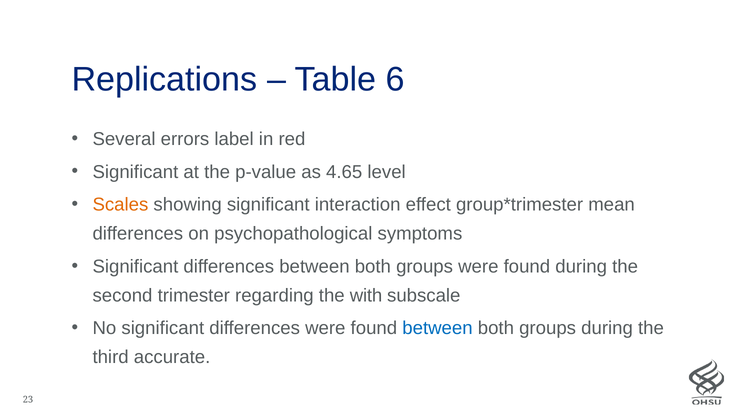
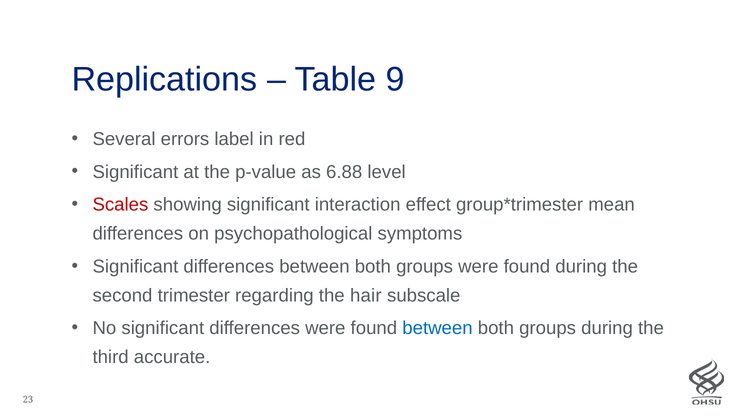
6: 6 -> 9 (395, 80)
4.65: 4.65 -> 6.88 (344, 172)
Scales colour: orange -> red (120, 204)
with: with -> hair (366, 295)
